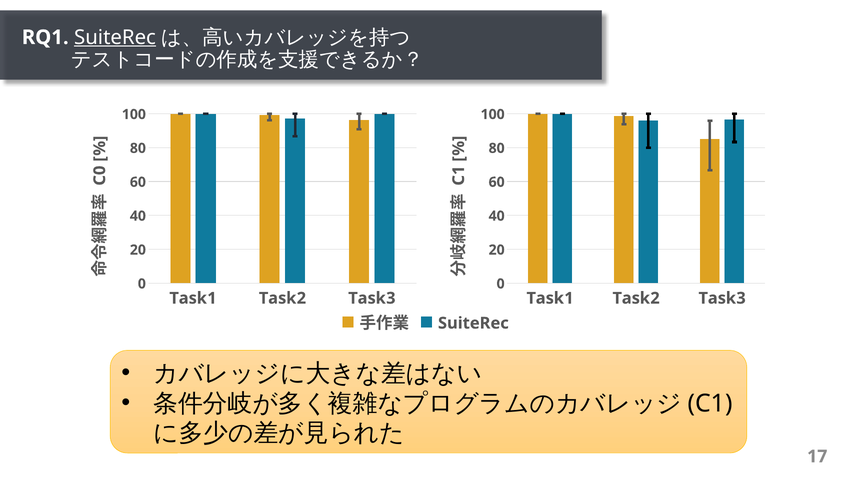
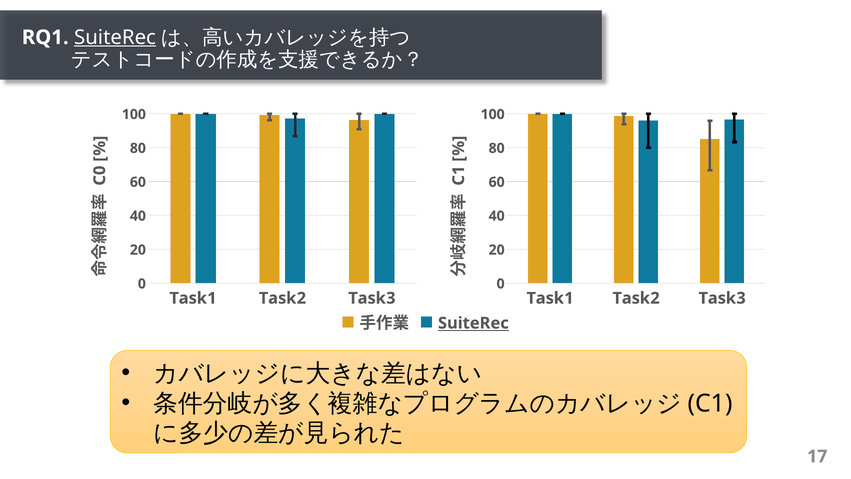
SuiteRec underline: none -> present (473, 323)
